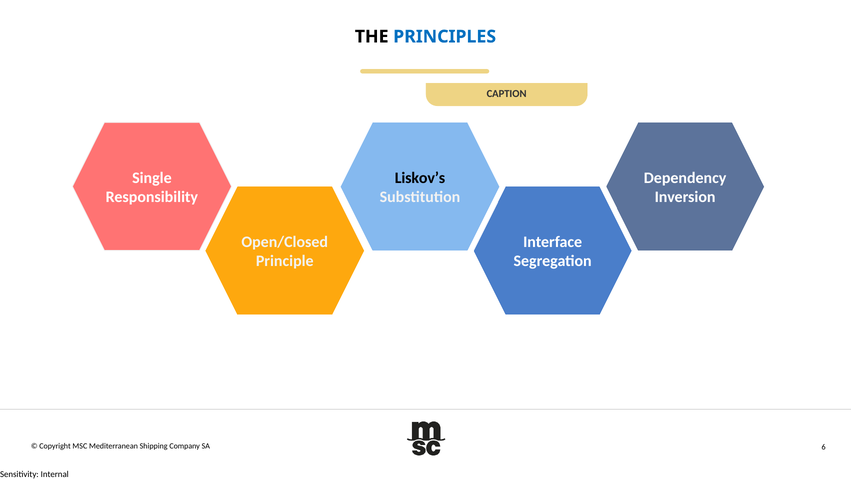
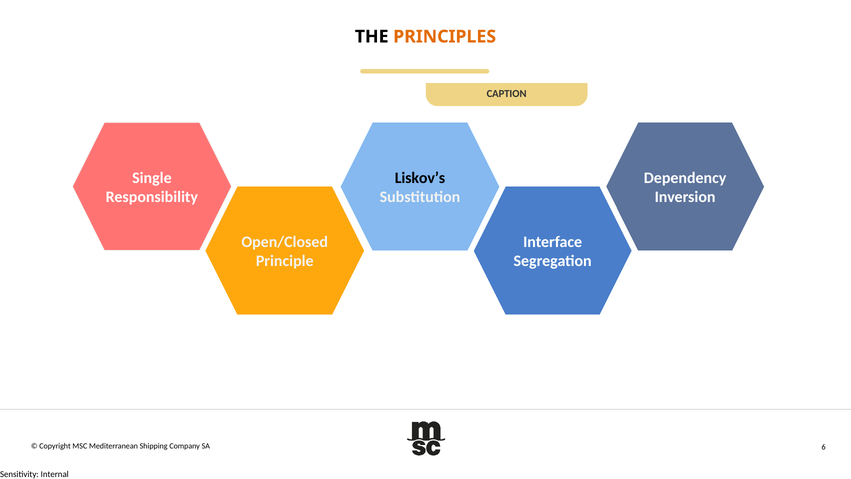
PRINCIPLES colour: blue -> orange (445, 37)
